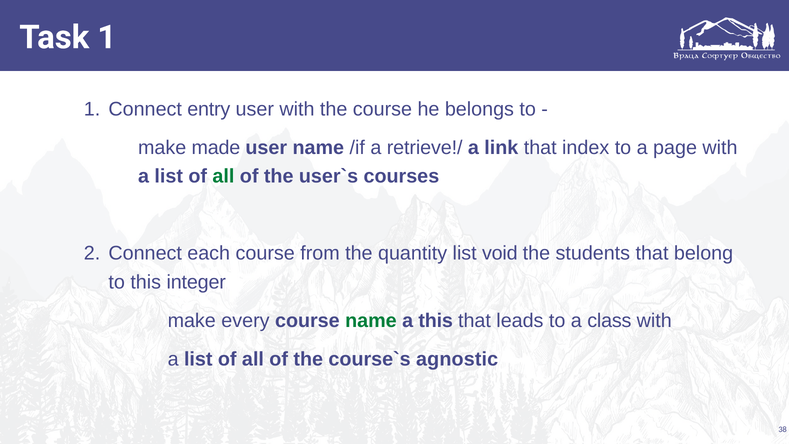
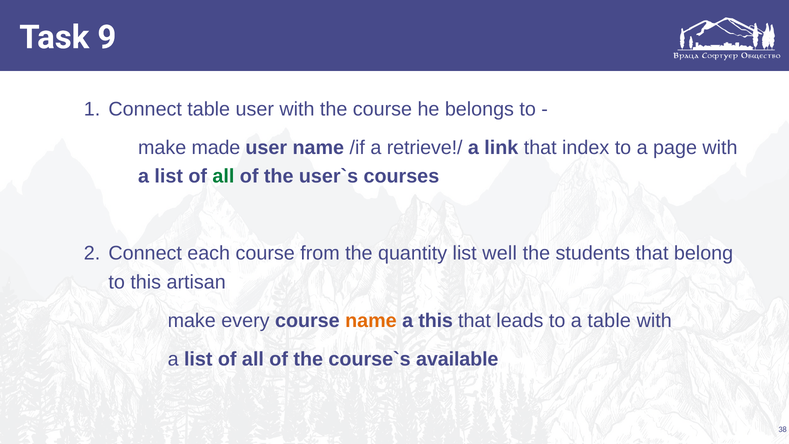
Task 1: 1 -> 9 (107, 37)
Connect entry: entry -> table (209, 109)
void: void -> well (500, 253)
integer: integer -> artisan (196, 282)
name colour: green -> orange (371, 320)
a class: class -> table (609, 320)
agnostic: agnostic -> available (457, 359)
